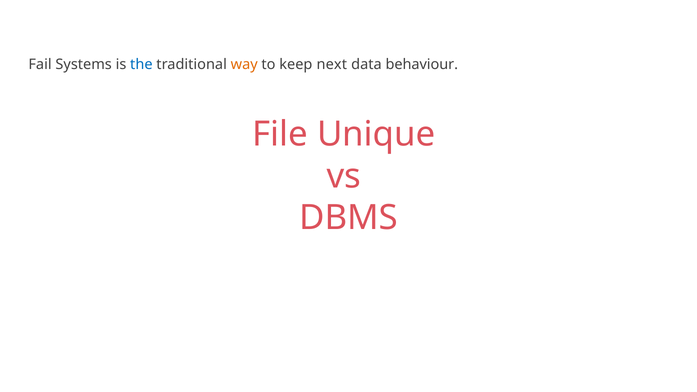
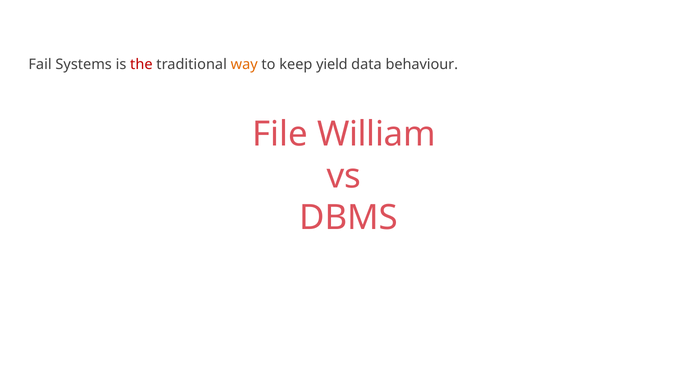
the colour: blue -> red (141, 64)
next: next -> yield (332, 64)
Unique: Unique -> William (376, 134)
